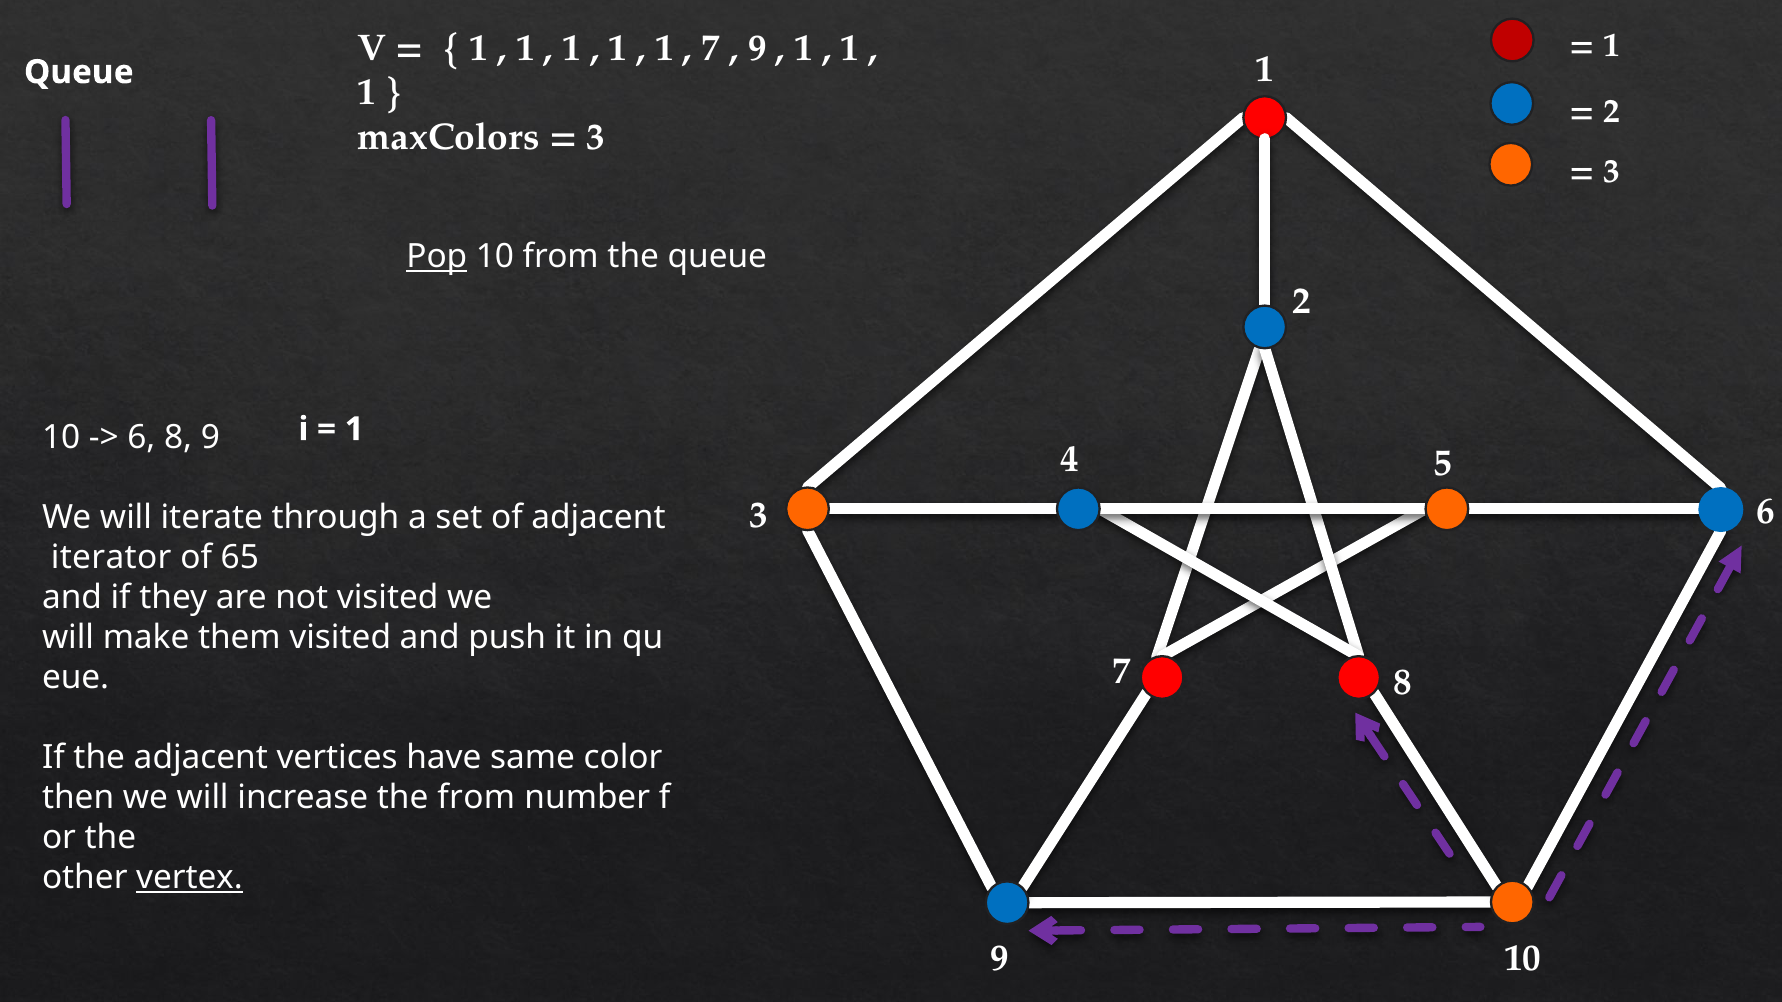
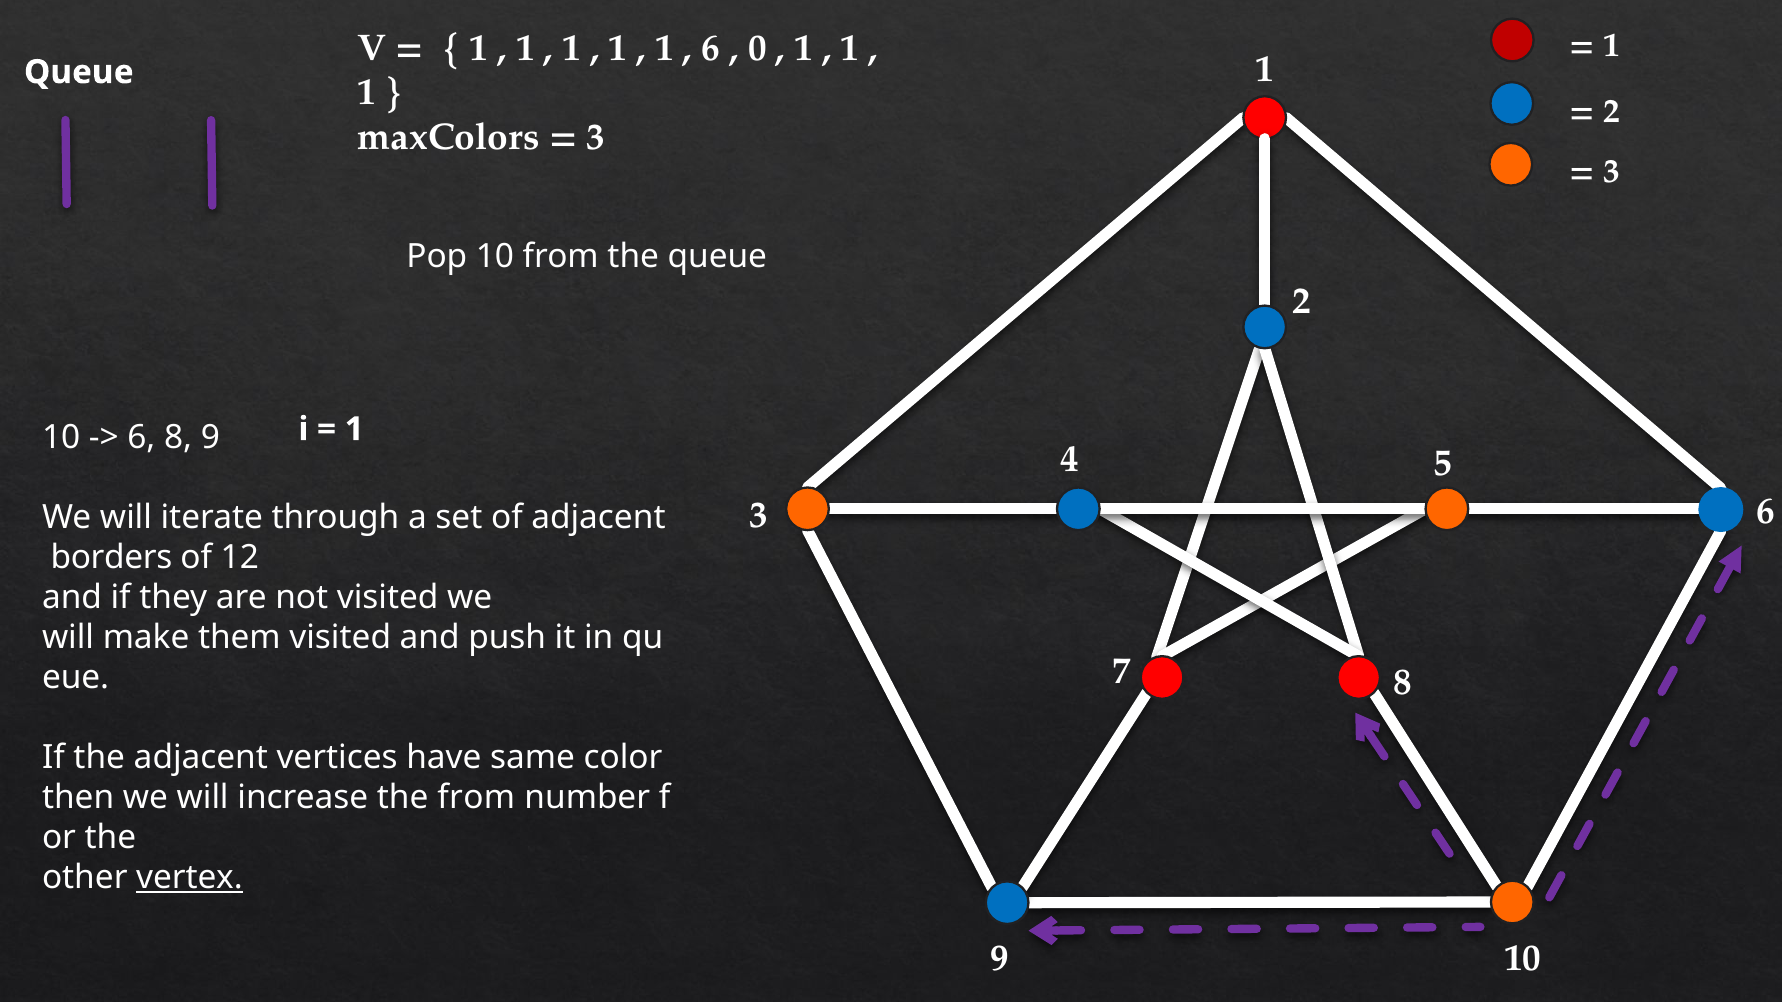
7: 7 -> 6 (711, 48)
9: 9 -> 0 (757, 48)
Pop underline: present -> none (437, 256)
iterator: iterator -> borders (111, 558)
65: 65 -> 12 (240, 558)
